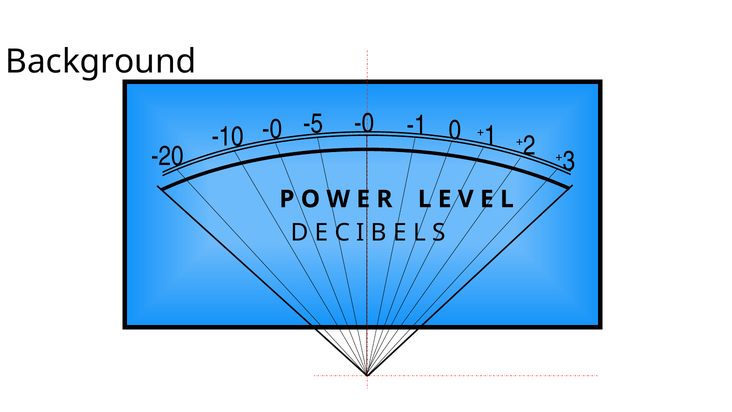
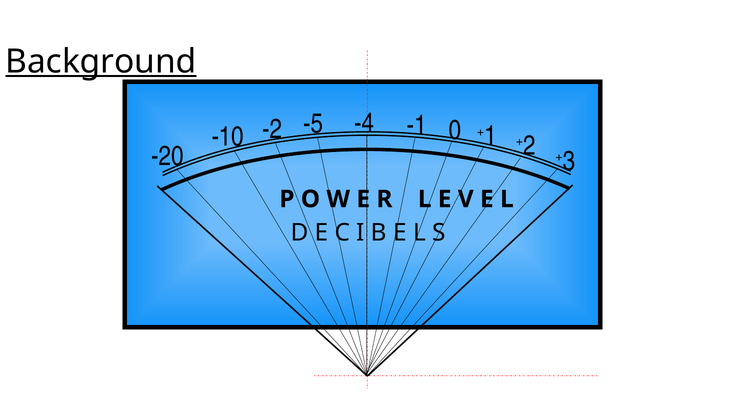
Background underline: none -> present (101, 61)
-10 -0: -0 -> -2 (272, 129)
-5 -0: -0 -> -4 (364, 123)
